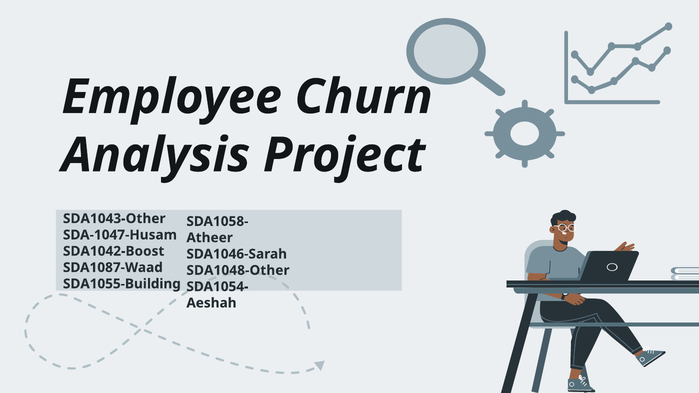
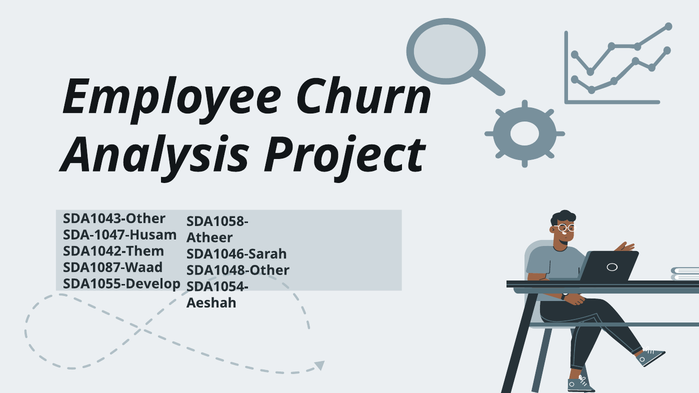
SDA1042-Boost: SDA1042-Boost -> SDA1042-Them (114, 251)
SDA1055-Building: SDA1055-Building -> SDA1055-Develop (122, 284)
